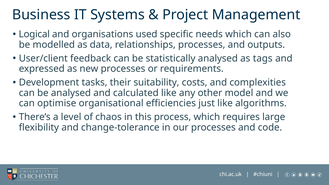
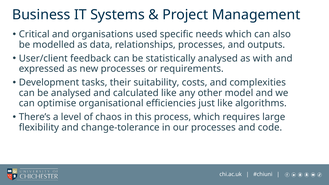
Logical: Logical -> Critical (34, 34)
tags: tags -> with (263, 58)
